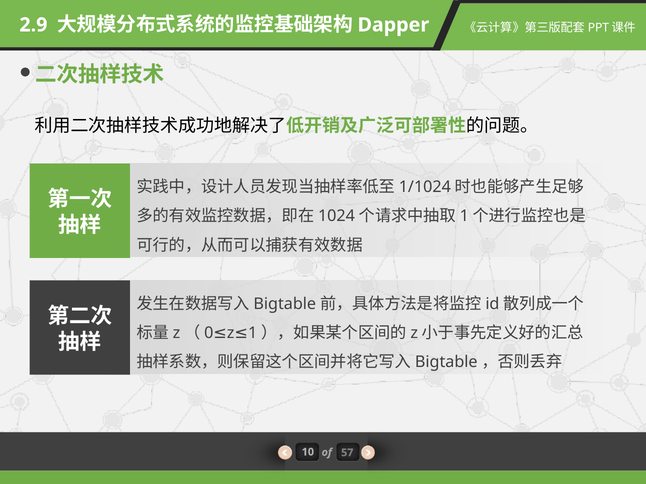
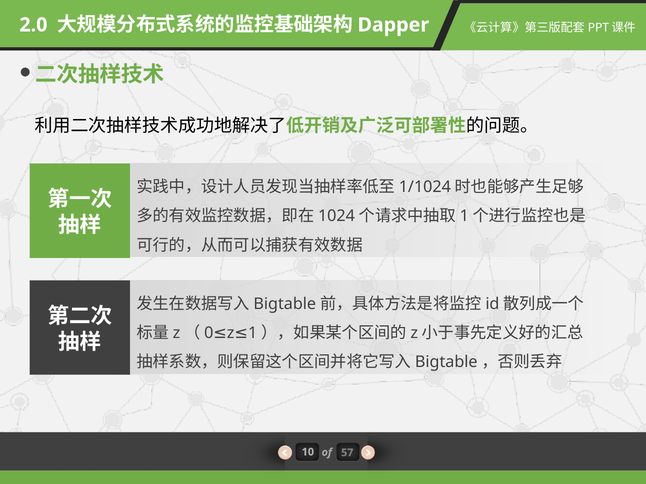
2.9: 2.9 -> 2.0 (33, 25)
